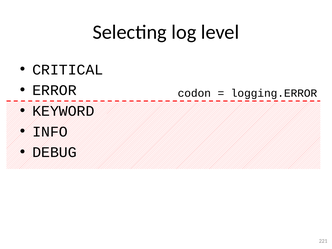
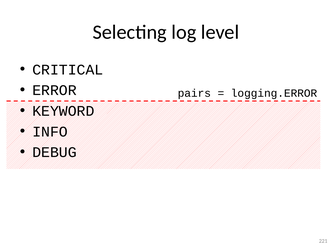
codon: codon -> pairs (194, 93)
